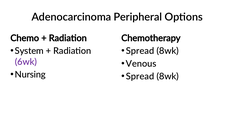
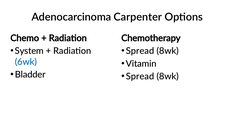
Peripheral: Peripheral -> Carpenter (138, 17)
6wk colour: purple -> blue (26, 62)
Venous: Venous -> Vitamin (141, 63)
Nursing: Nursing -> Bladder (30, 74)
